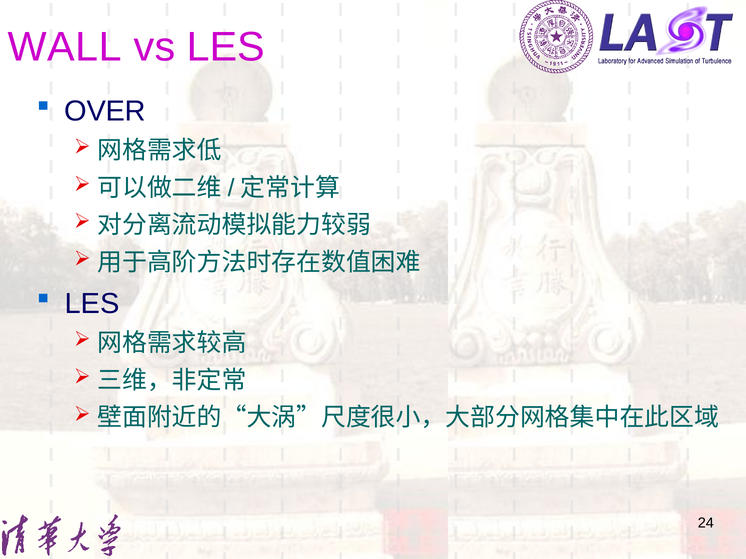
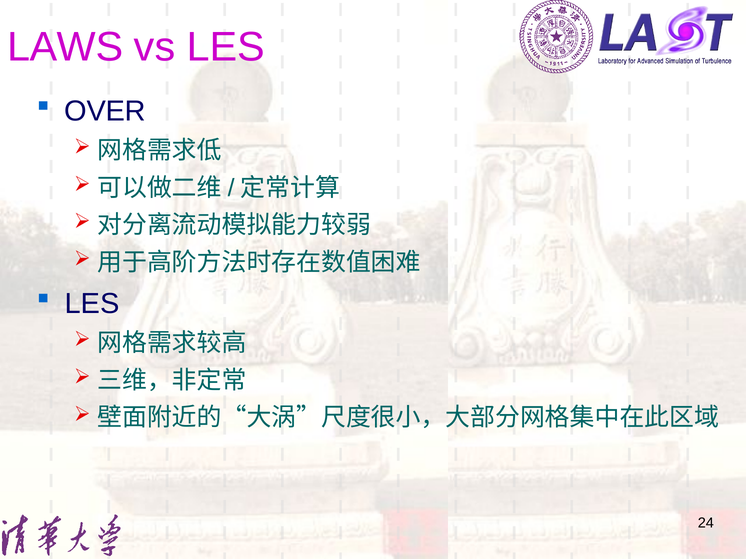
WALL: WALL -> LAWS (65, 47)
